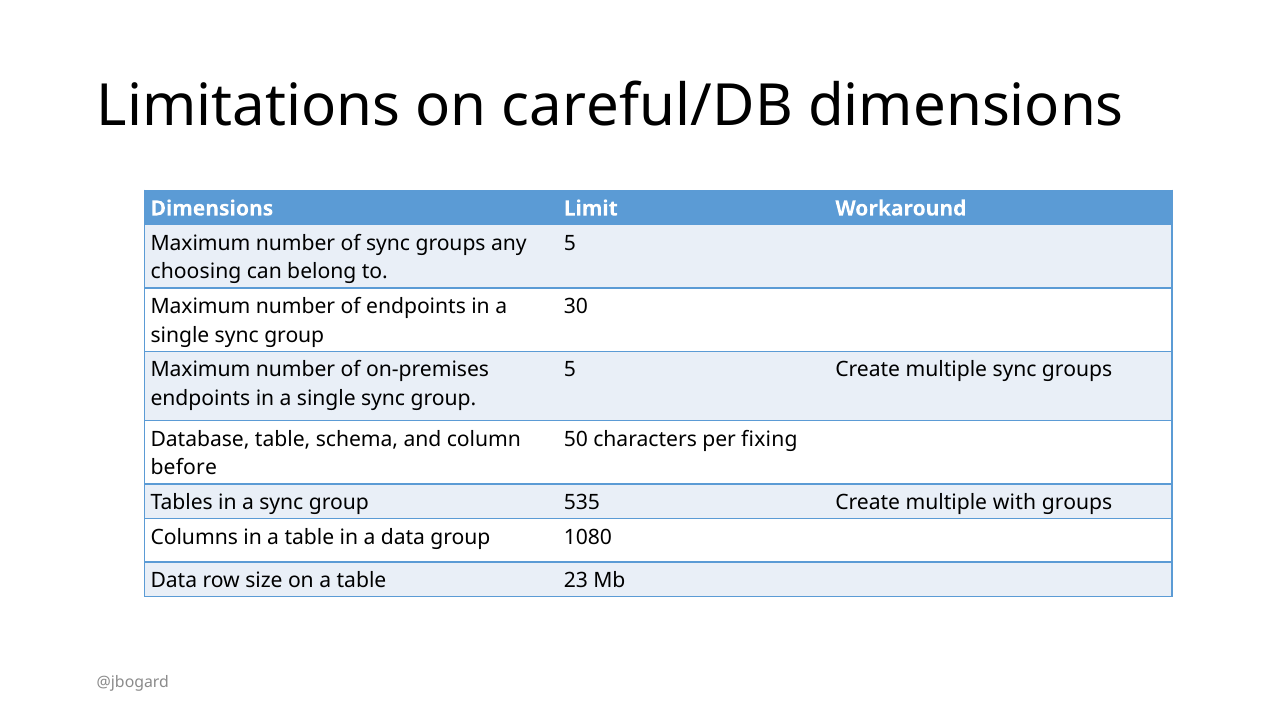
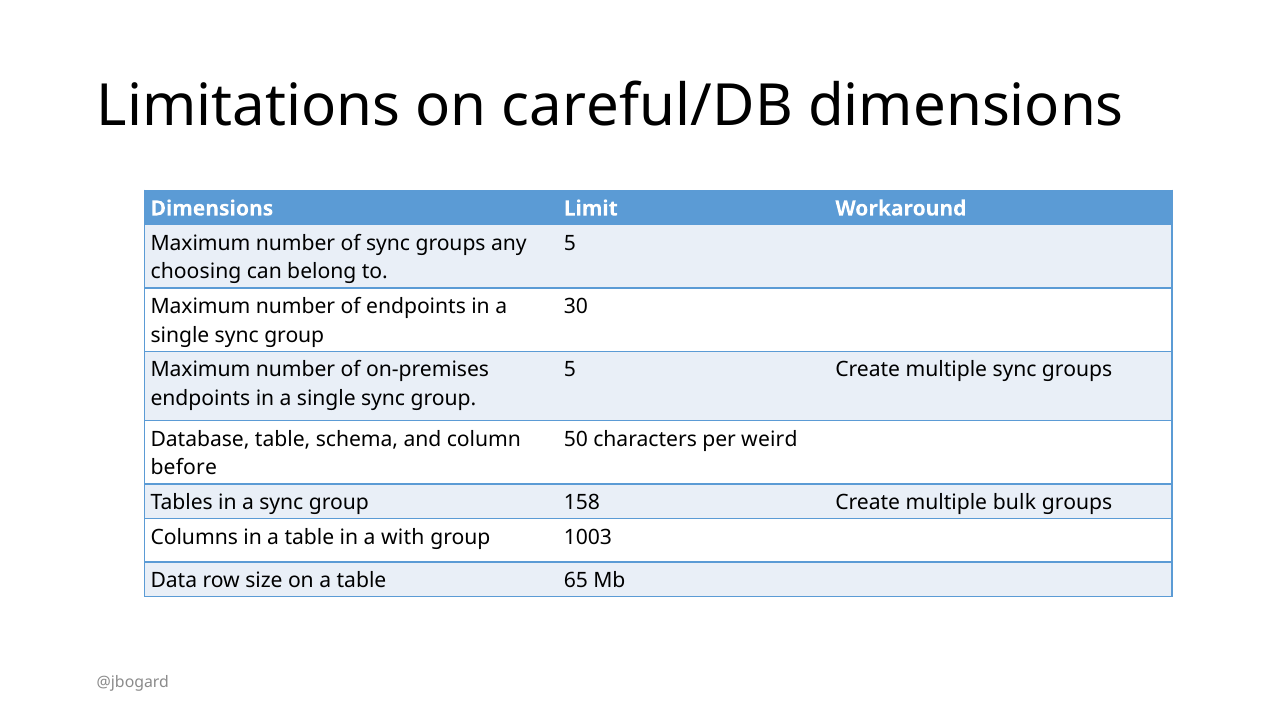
fixing: fixing -> weird (769, 439)
535: 535 -> 158 (582, 502)
with: with -> bulk (1014, 502)
a data: data -> with (403, 537)
1080: 1080 -> 1003 (588, 537)
23: 23 -> 65 (576, 580)
